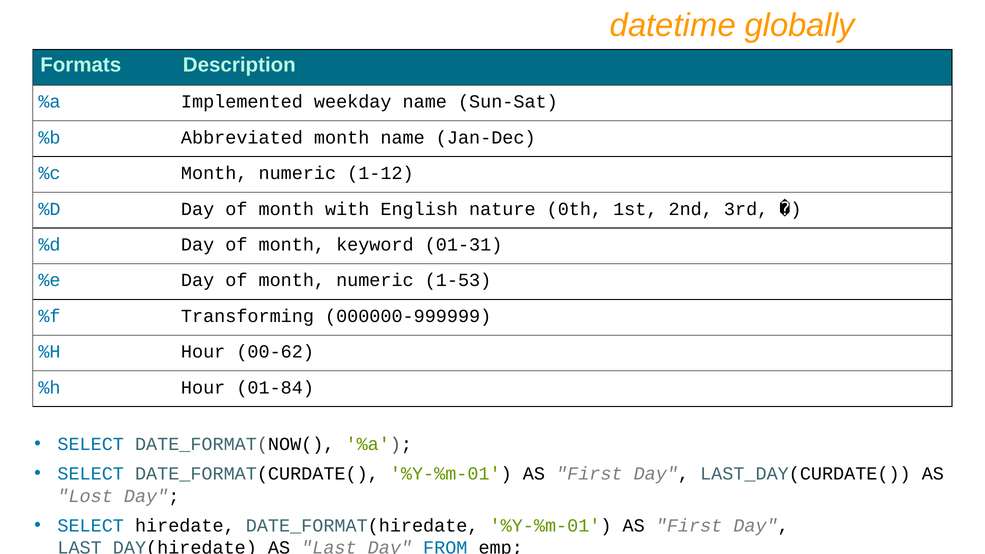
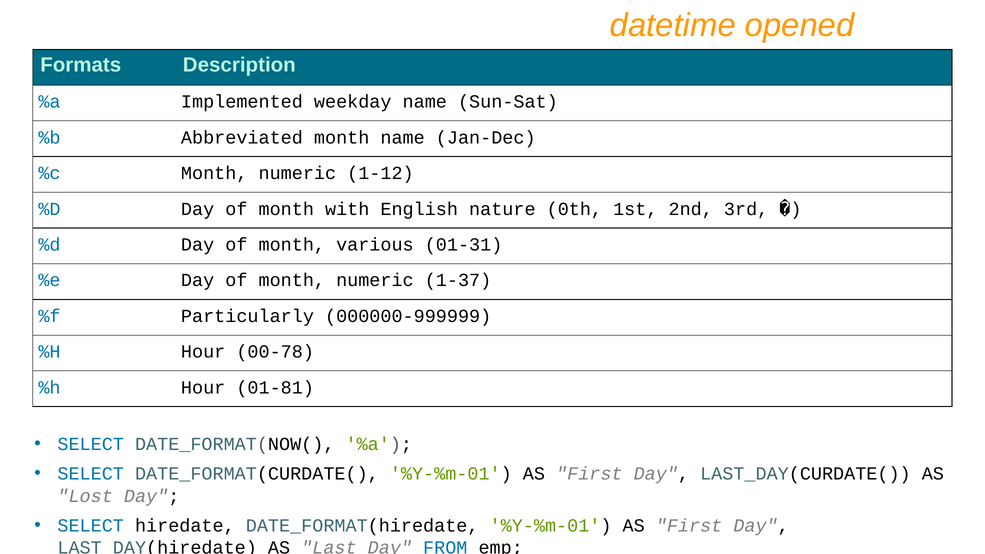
globally: globally -> opened (800, 26)
keyword: keyword -> various (375, 245)
1-53: 1-53 -> 1-37 (458, 280)
Transforming: Transforming -> Particularly (247, 316)
00-62: 00-62 -> 00-78 (275, 352)
01-84: 01-84 -> 01-81 (275, 388)
